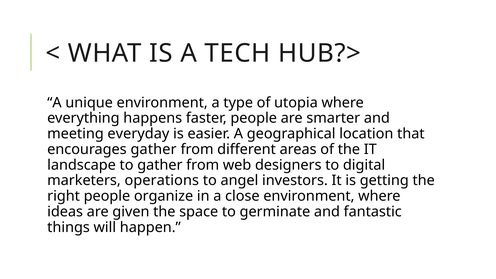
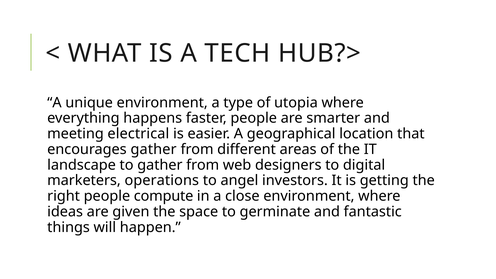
everyday: everyday -> electrical (138, 134)
organize: organize -> compute (164, 196)
